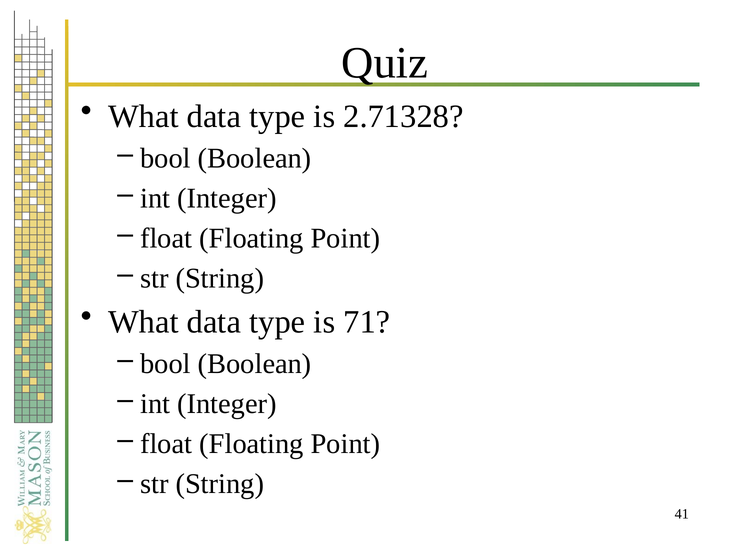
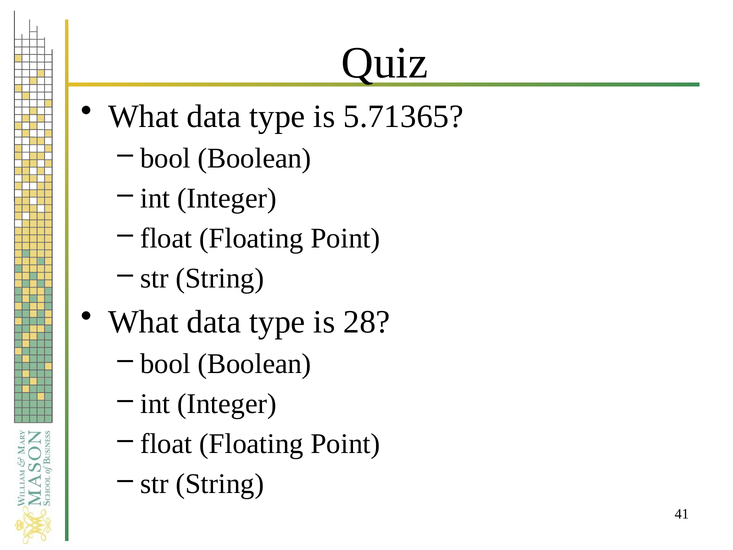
2.71328: 2.71328 -> 5.71365 (403, 116)
71: 71 -> 28 (367, 322)
